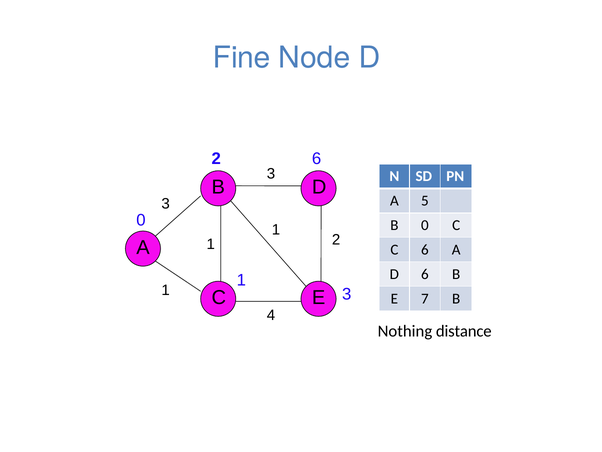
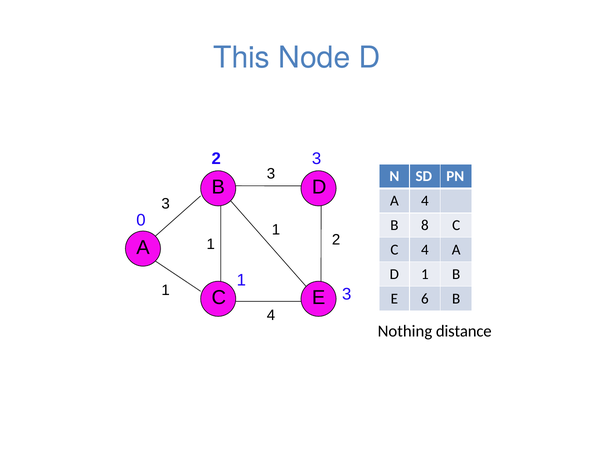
Fine: Fine -> This (242, 58)
2 6: 6 -> 3 (317, 159)
A 5: 5 -> 4 (425, 201)
B 0: 0 -> 8 (425, 225)
C 6: 6 -> 4 (425, 250)
6: 6 -> 1 (425, 274)
7: 7 -> 6 (425, 298)
